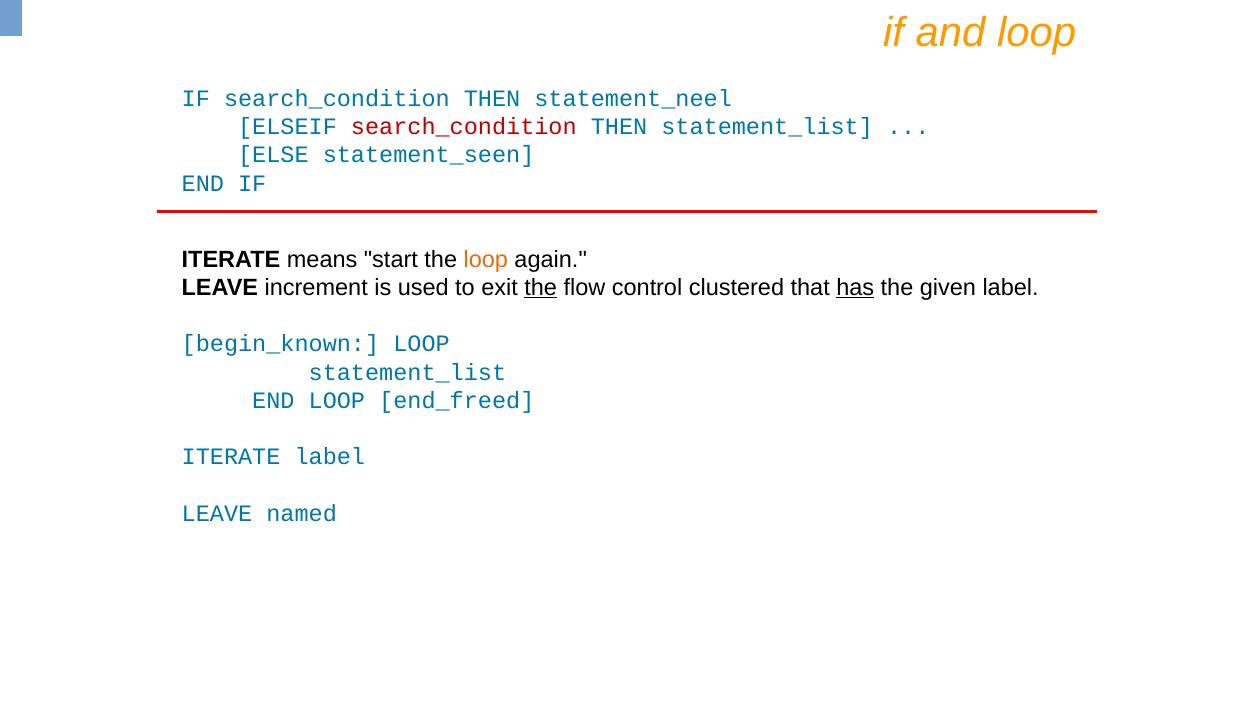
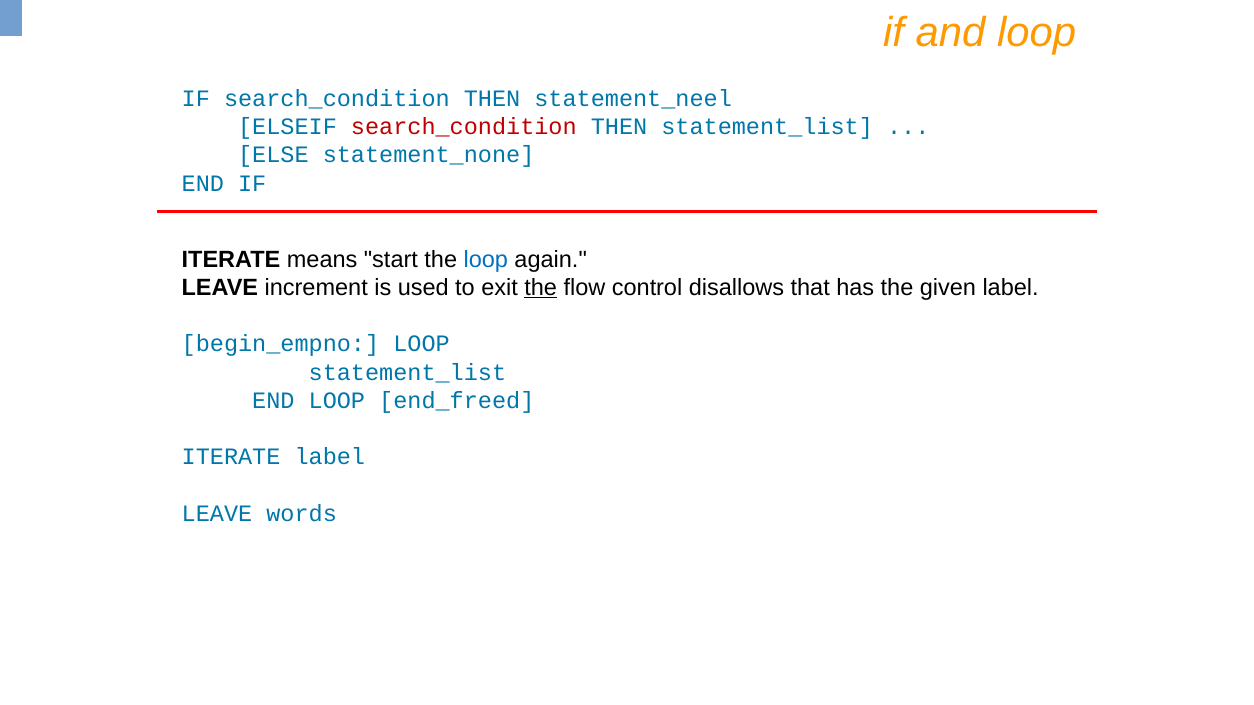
statement_seen: statement_seen -> statement_none (429, 155)
loop colour: orange -> blue (486, 260)
clustered: clustered -> disallows (736, 288)
has underline: present -> none (855, 288)
begin_known: begin_known -> begin_empno (280, 344)
named: named -> words (302, 514)
